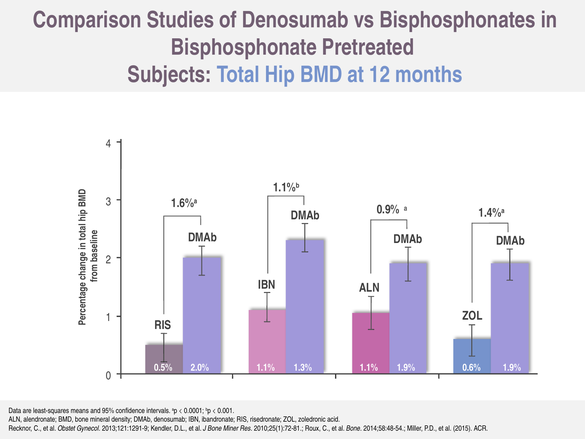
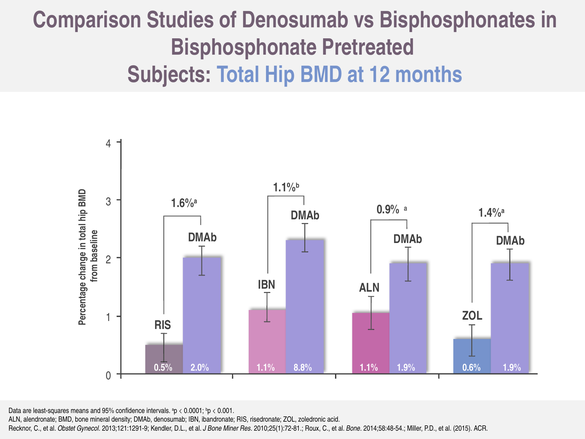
1.3%: 1.3% -> 8.8% (303, 368)
